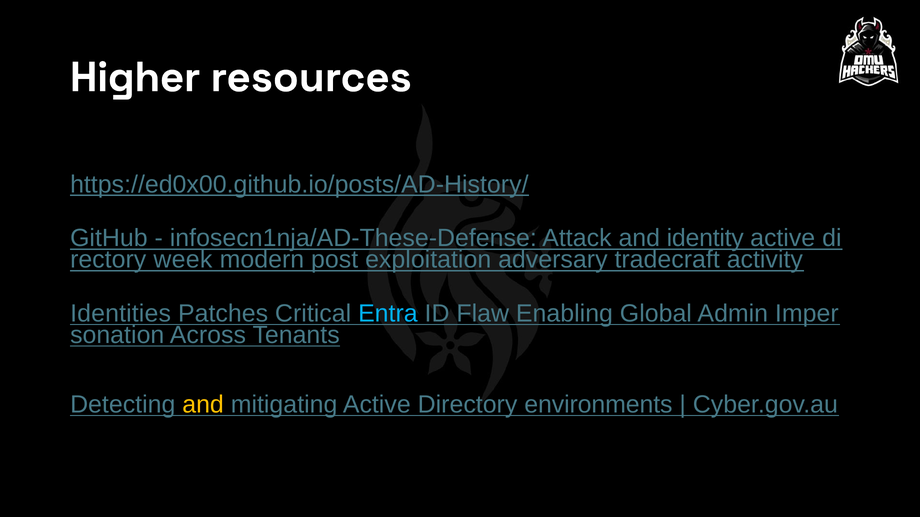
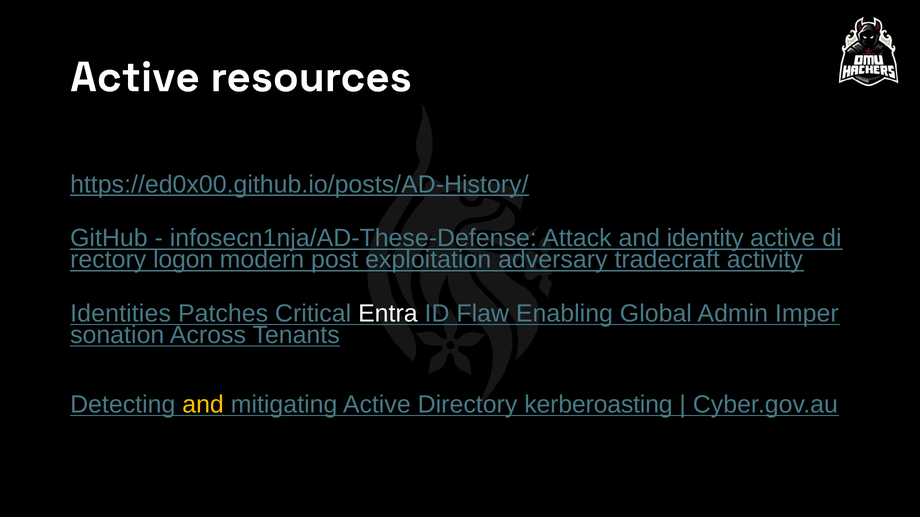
Higher: Higher -> Active (135, 77)
week: week -> logon (183, 260)
Entra colour: light blue -> white (388, 314)
environments: environments -> kerberoasting (599, 405)
